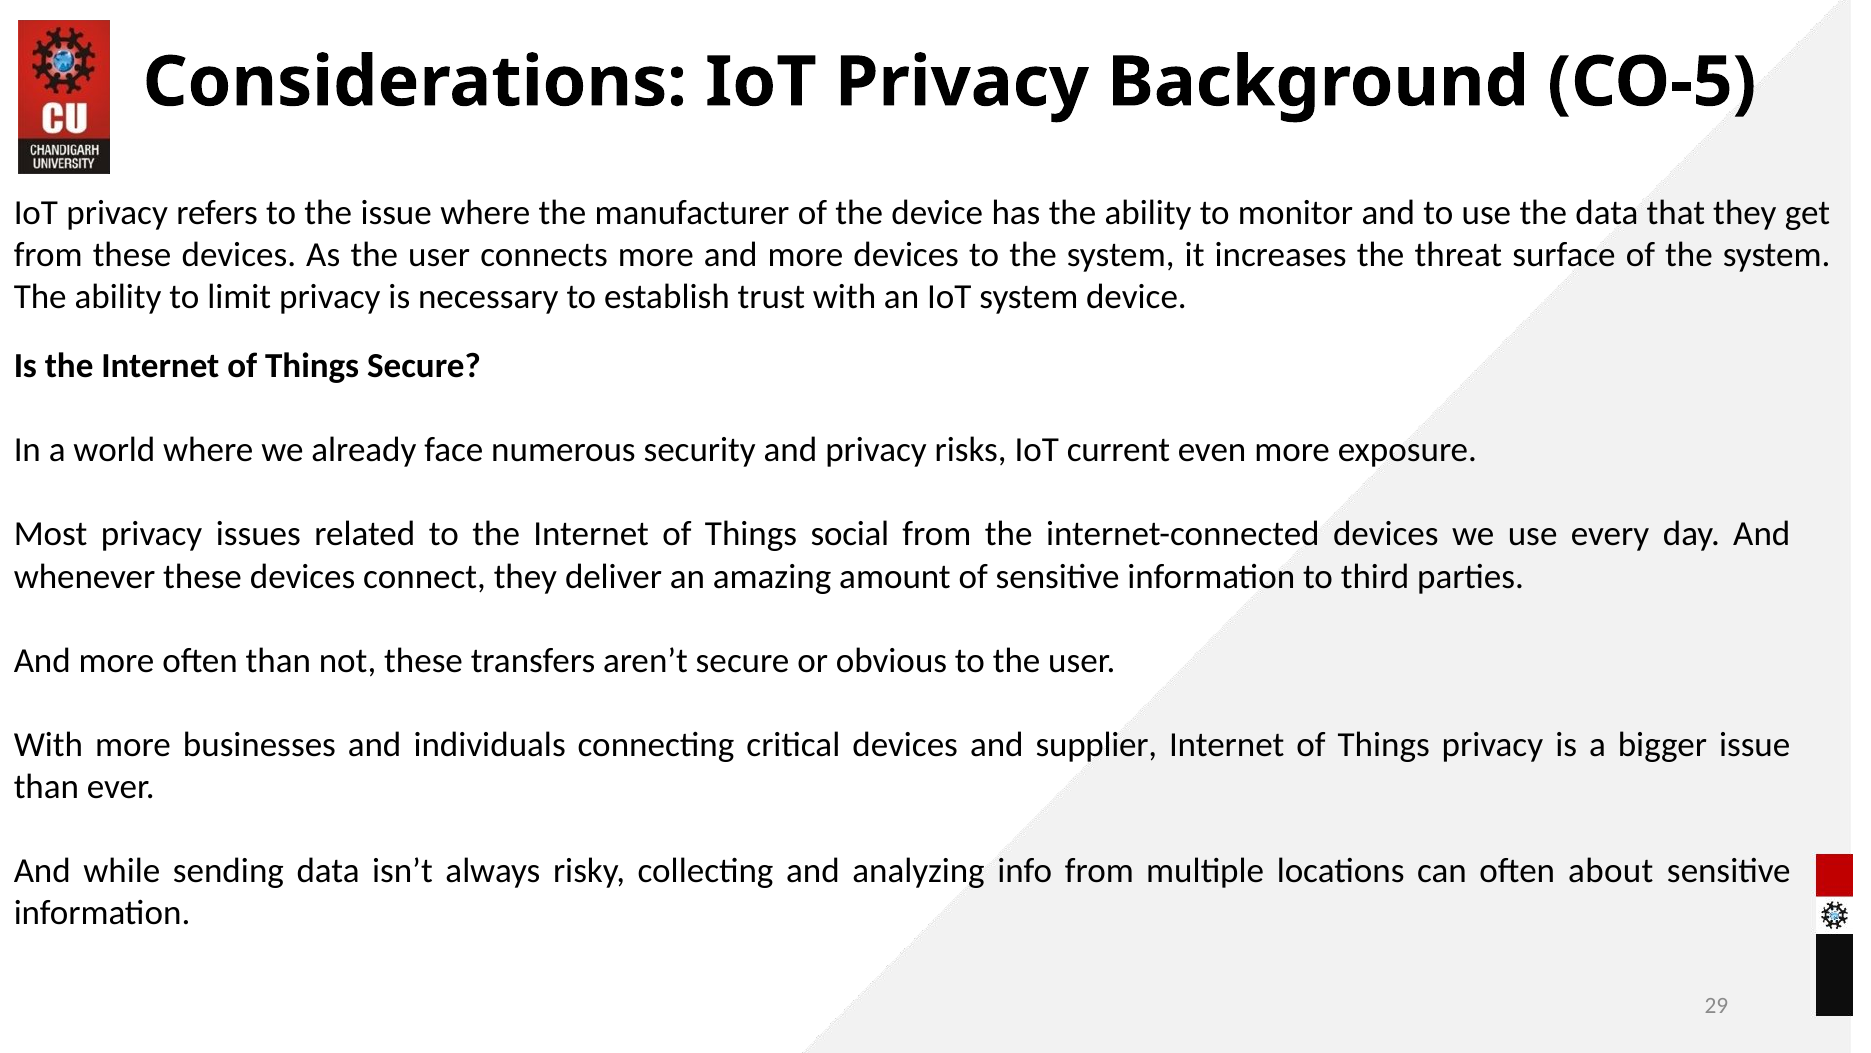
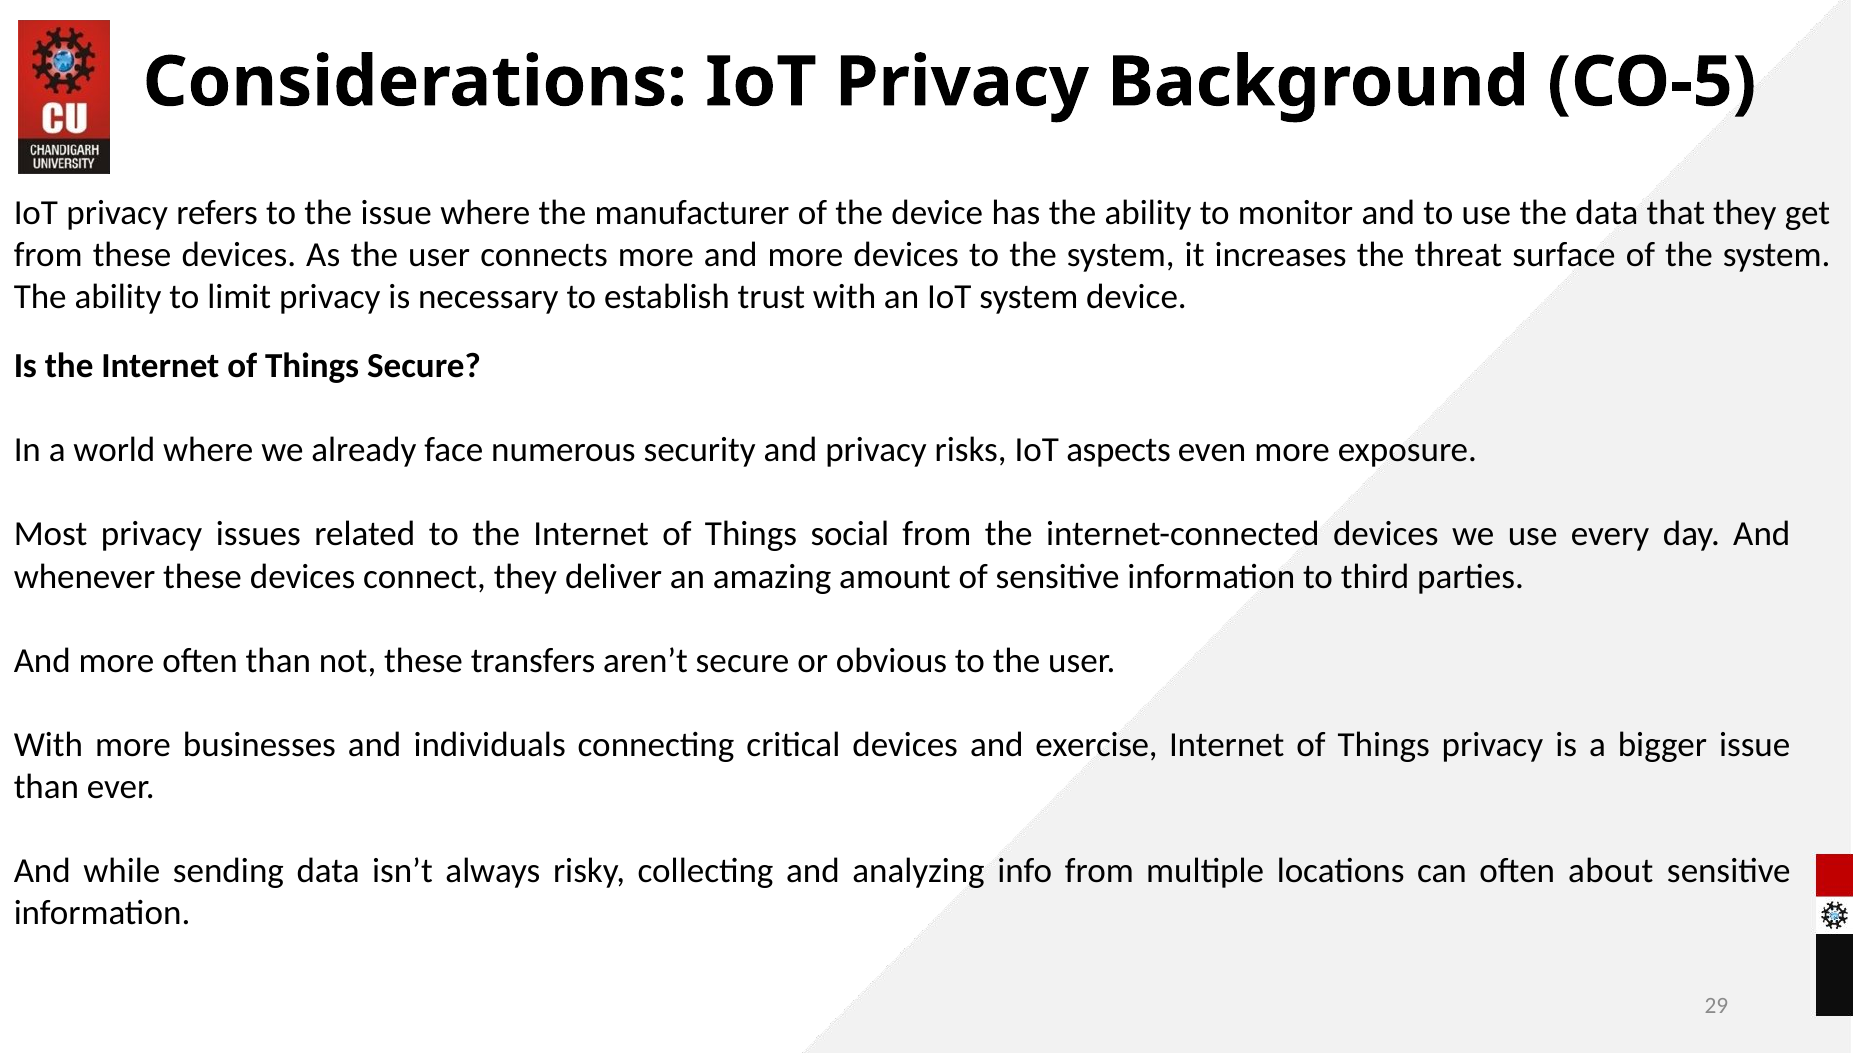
current: current -> aspects (1119, 450)
supplier: supplier -> exercise (1096, 745)
